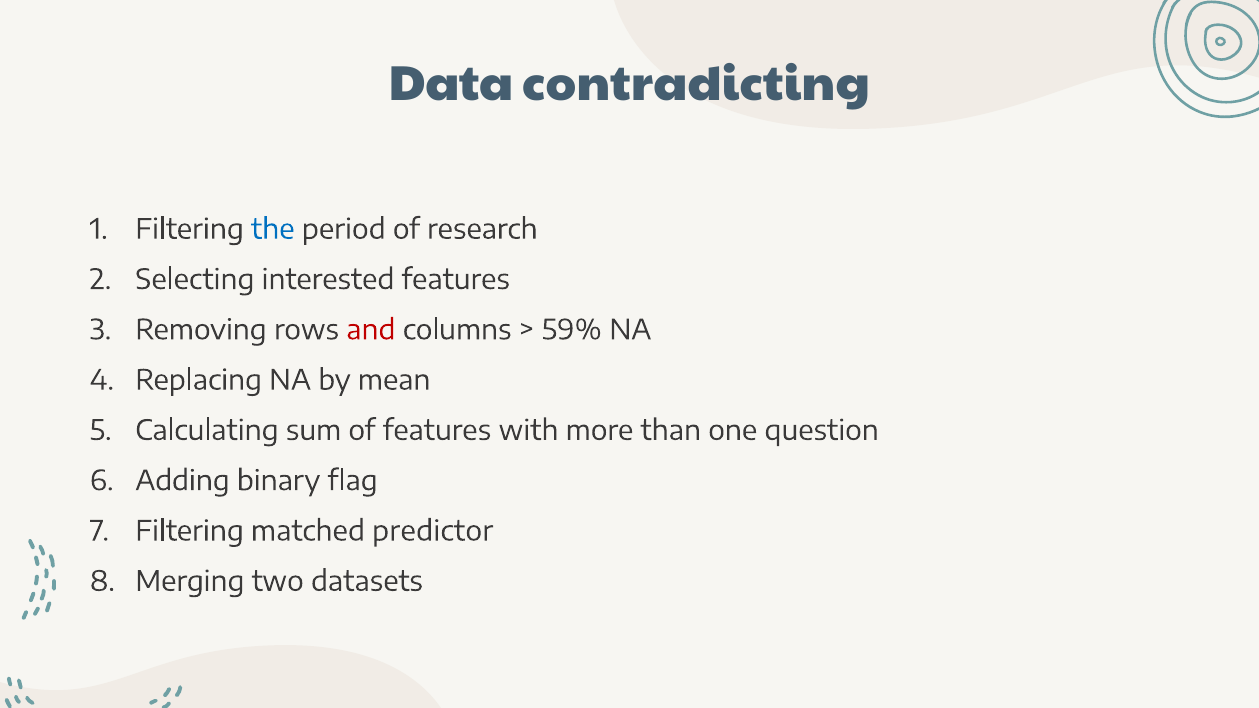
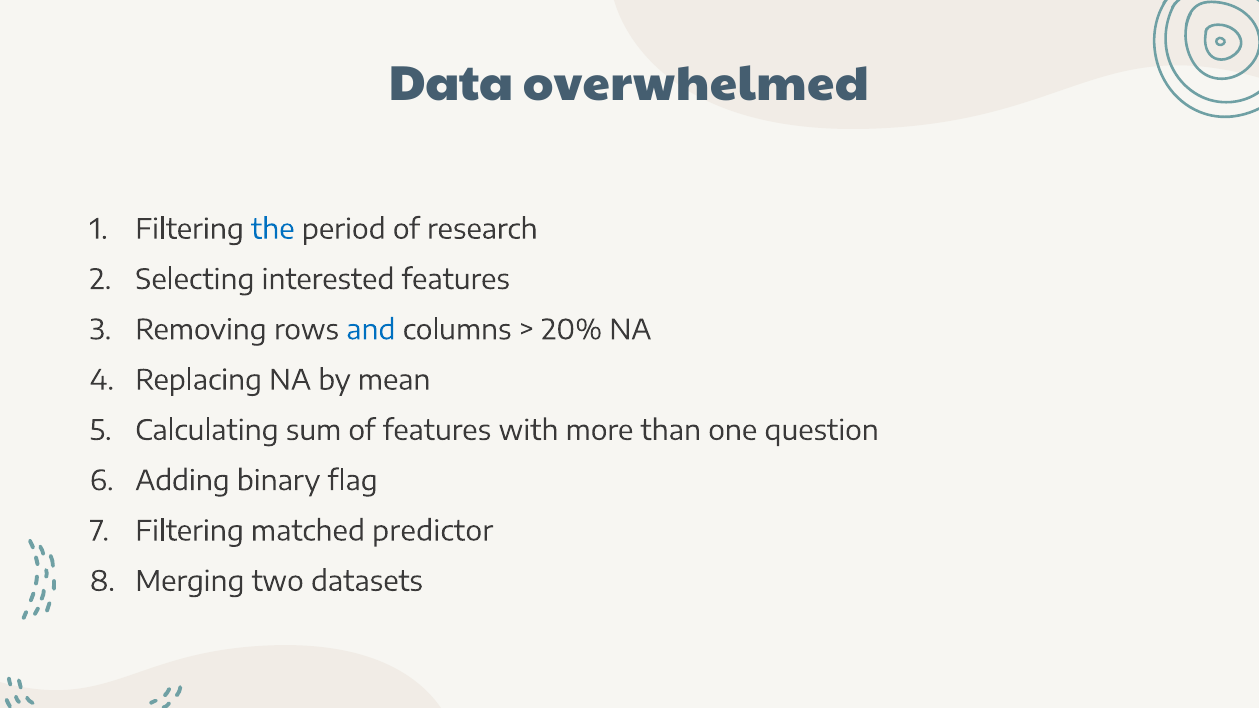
contradicting: contradicting -> overwhelmed (696, 84)
and colour: red -> blue (371, 330)
59%: 59% -> 20% (572, 330)
